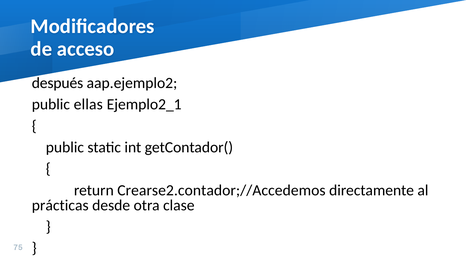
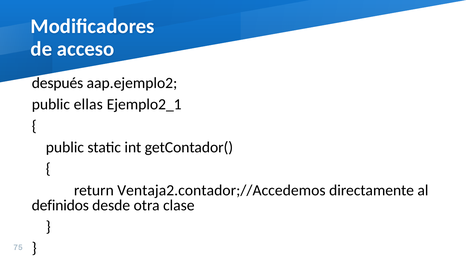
Crearse2.contador;//Accedemos: Crearse2.contador;//Accedemos -> Ventaja2.contador;//Accedemos (221, 190)
prácticas: prácticas -> definidos (60, 205)
